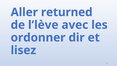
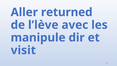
ordonner: ordonner -> manipule (38, 37)
lisez: lisez -> visit (23, 50)
